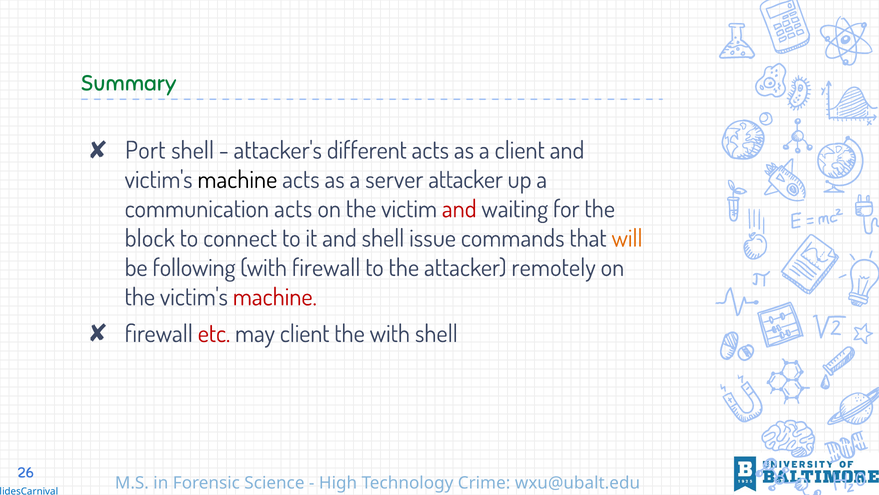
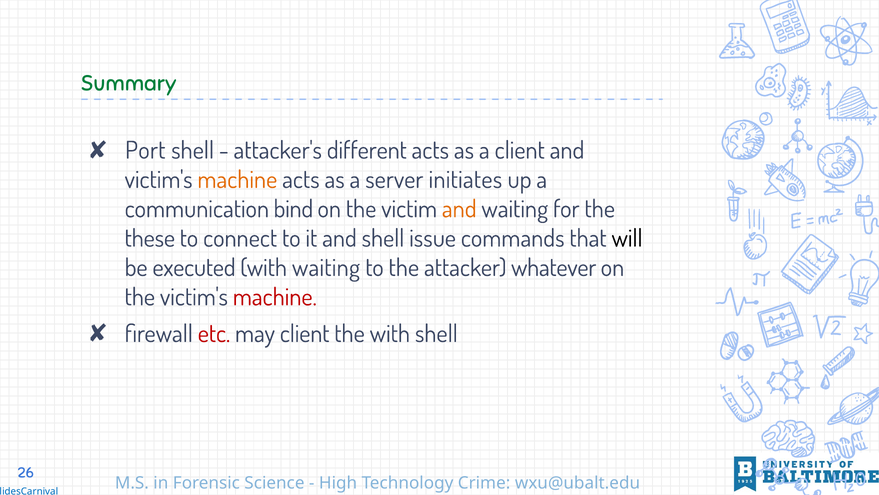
machine colour: black -> orange (237, 180)
server attacker: attacker -> initiates (465, 180)
communication acts: acts -> bind (293, 209)
and colour: red -> orange (459, 209)
block: block -> these (150, 238)
will colour: orange -> black (627, 238)
following: following -> executed (194, 268)
with firewall: firewall -> waiting (326, 268)
remotely: remotely -> whatever (554, 268)
